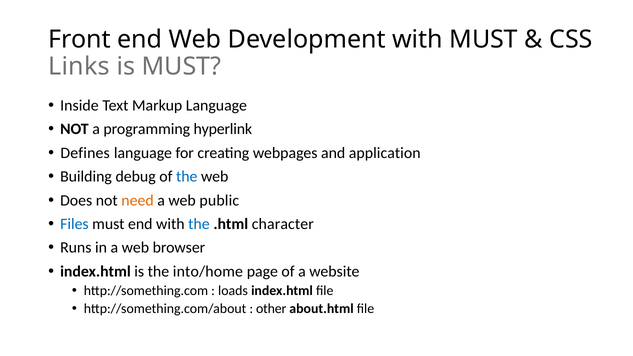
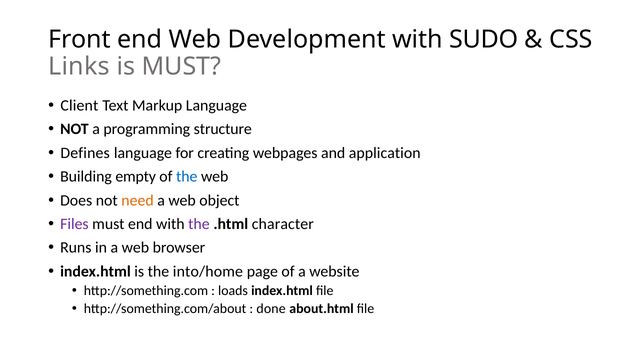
with MUST: MUST -> SUDO (484, 40)
Inside: Inside -> Client (79, 106)
hyperlink: hyperlink -> structure (223, 129)
debug: debug -> empty (136, 177)
public: public -> object (219, 200)
Files colour: blue -> purple (74, 224)
the colour: blue -> purple (199, 224)
other: other -> done (271, 309)
